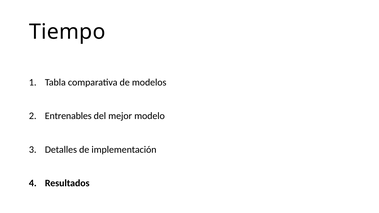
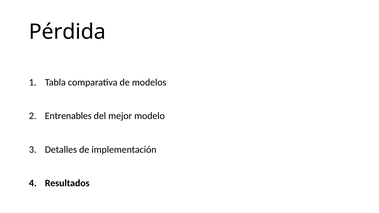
Tiempo: Tiempo -> Pérdida (67, 32)
